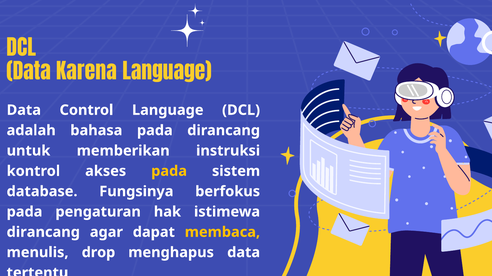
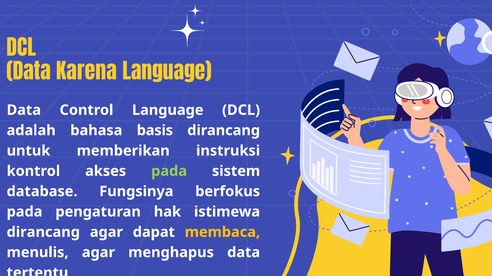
bahasa pada: pada -> basis (155, 131)
pada colour: yellow -> light green (169, 172)
menulis drop: drop -> agar (98, 253)
